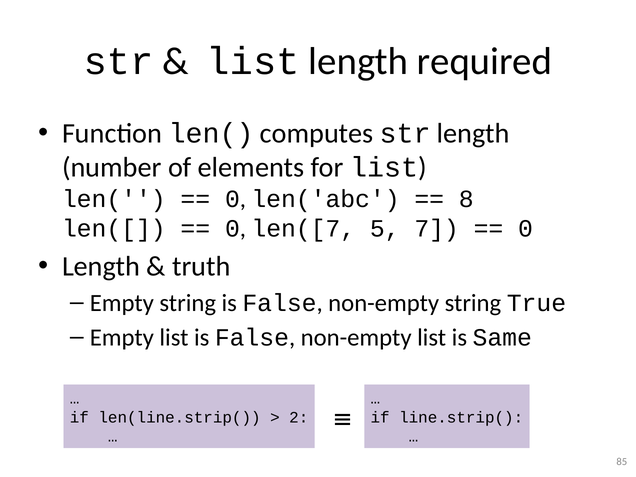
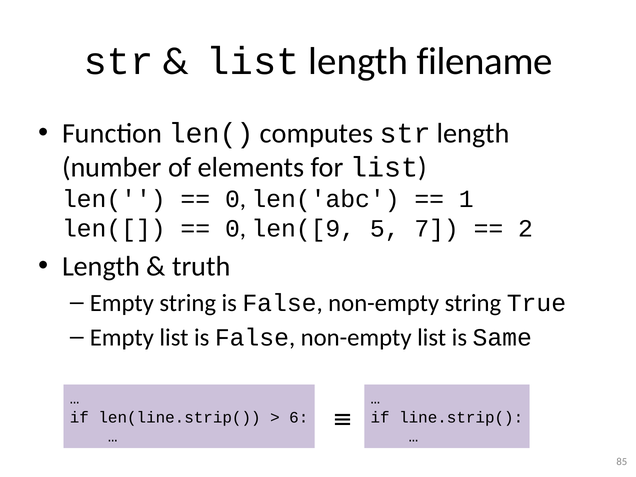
required: required -> filename (485, 62)
8: 8 -> 1 (466, 199)
len([7: len([7 -> len([9 (303, 229)
0: 0 -> 2 (525, 229)
2: 2 -> 6 (299, 417)
